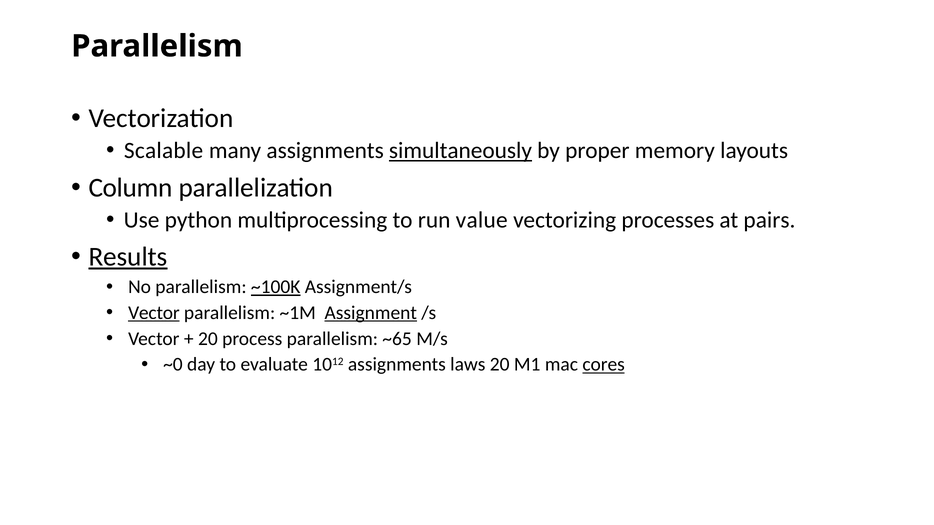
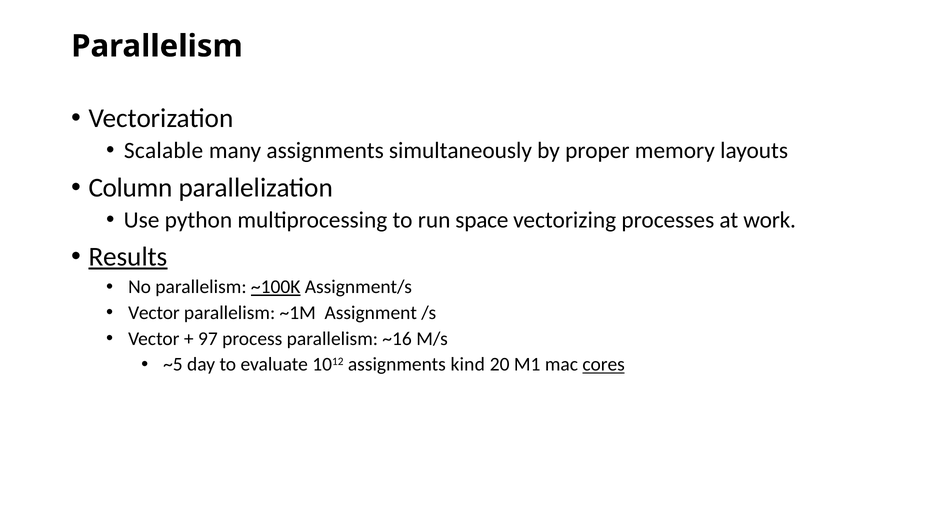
simultaneously underline: present -> none (460, 151)
value: value -> space (482, 220)
pairs: pairs -> work (770, 220)
Vector underline: present -> none (154, 313)
Assignment underline: present -> none (371, 313)
20: 20 -> 97 (208, 339)
~65: ~65 -> ~16 (397, 339)
~0: ~0 -> ~5 (173, 365)
laws: laws -> kind (468, 365)
